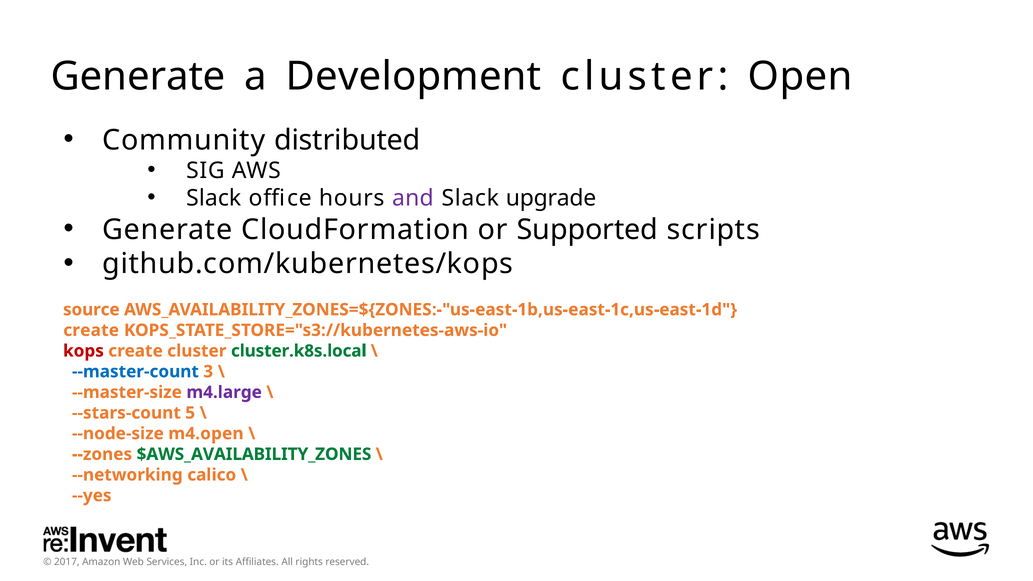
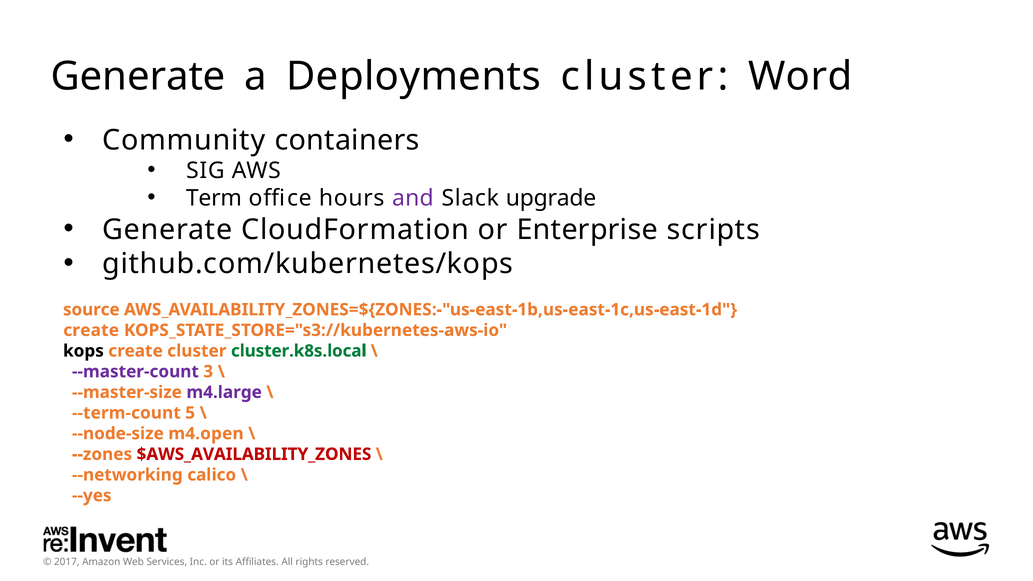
Development: Development -> Deployments (414, 76)
Open: Open -> Word (800, 76)
distributed: distributed -> containers (347, 140)
Slack: Slack -> Term (214, 198)
Supported: Supported -> Enterprise (587, 230)
kops colour: red -> black (83, 351)
--master-count colour: blue -> purple (135, 372)
--stars-count: --stars-count -> --term-count (126, 413)
$AWS_AVAILABILITY_ZONES colour: green -> red (254, 454)
